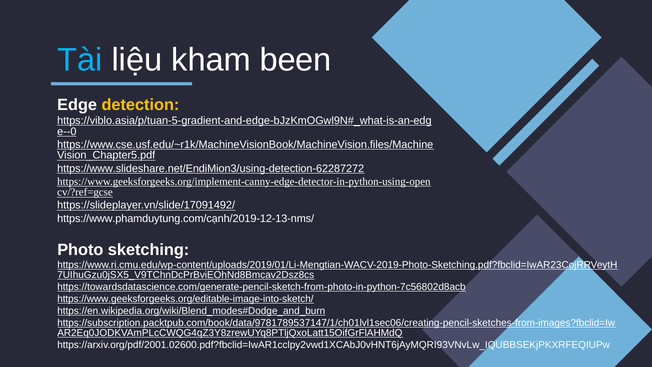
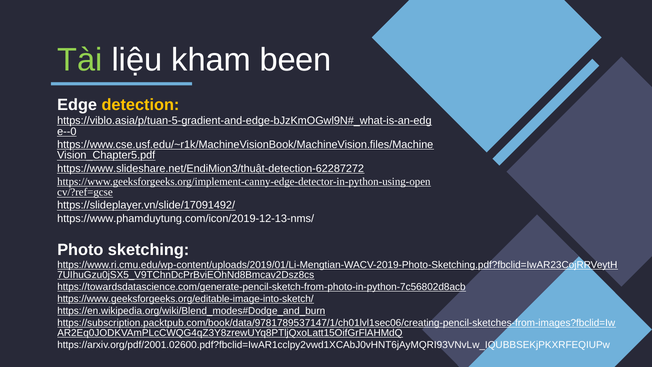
Tài colour: light blue -> light green (80, 60)
https://www.slideshare.net/EndiMion3/using-detection-62287272: https://www.slideshare.net/EndiMion3/using-detection-62287272 -> https://www.slideshare.net/EndiMion3/thuật-detection-62287272 (211, 168)
https://www.phamduytung.com/cạnh/2019-12-13-nms/: https://www.phamduytung.com/cạnh/2019-12-13-nms/ -> https://www.phamduytung.com/icon/2019-12-13-nms/ (186, 218)
